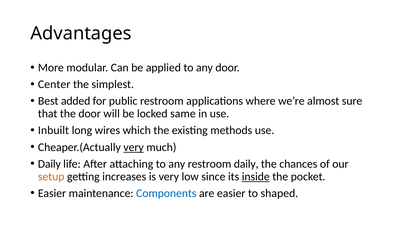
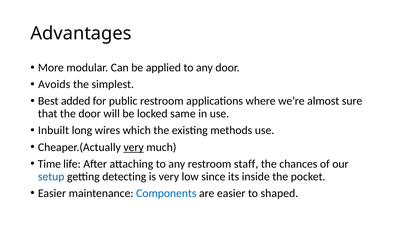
Center: Center -> Avoids (54, 84)
Daily: Daily -> Time (49, 164)
restroom daily: daily -> staff (246, 164)
setup colour: orange -> blue (51, 177)
increases: increases -> detecting (124, 177)
inside underline: present -> none (256, 177)
